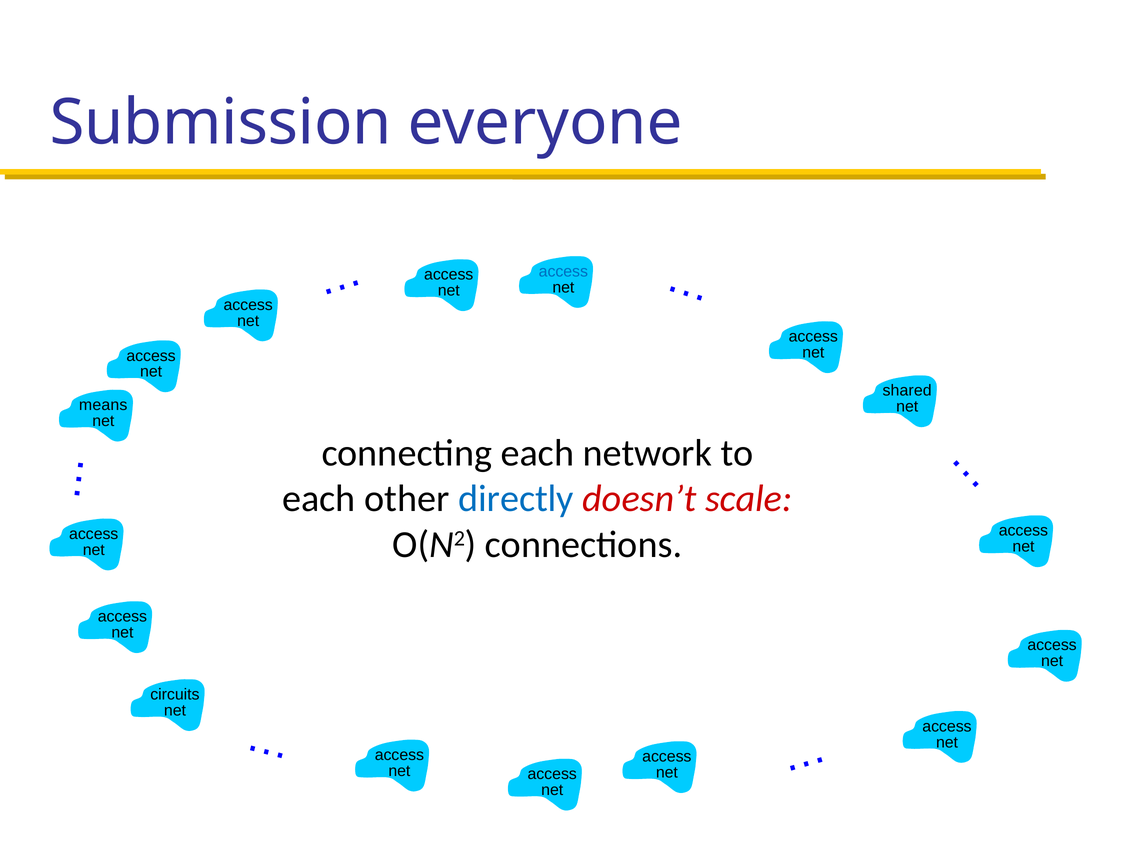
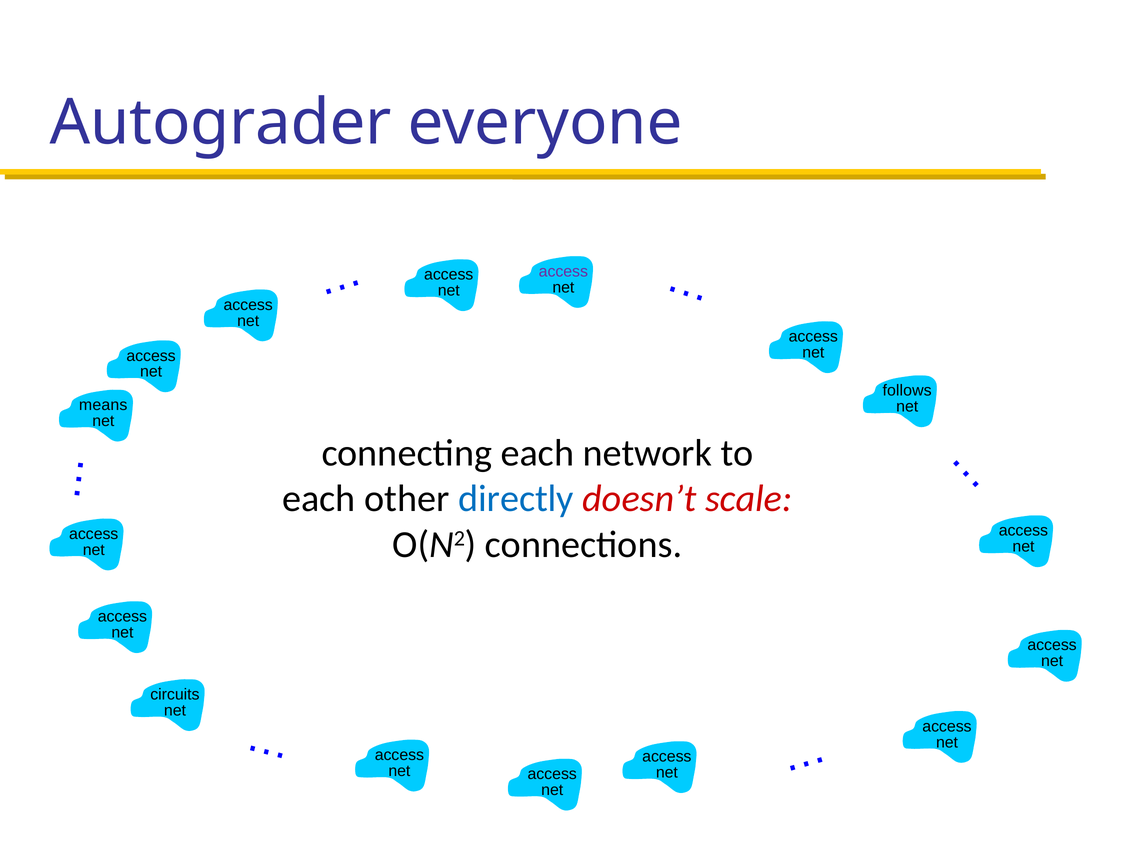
Submission: Submission -> Autograder (221, 123)
access colour: blue -> purple (563, 272)
shared: shared -> follows (907, 391)
